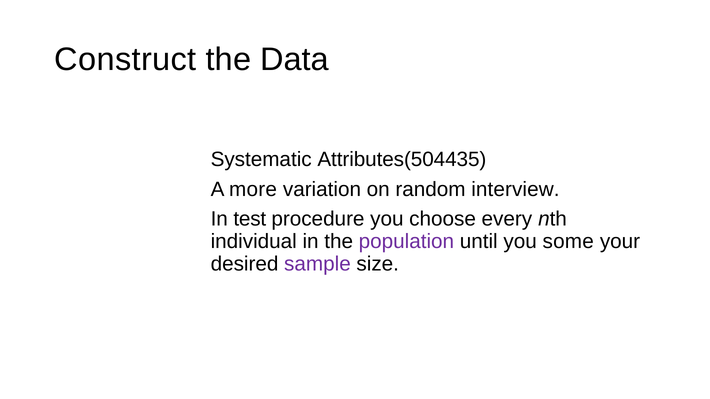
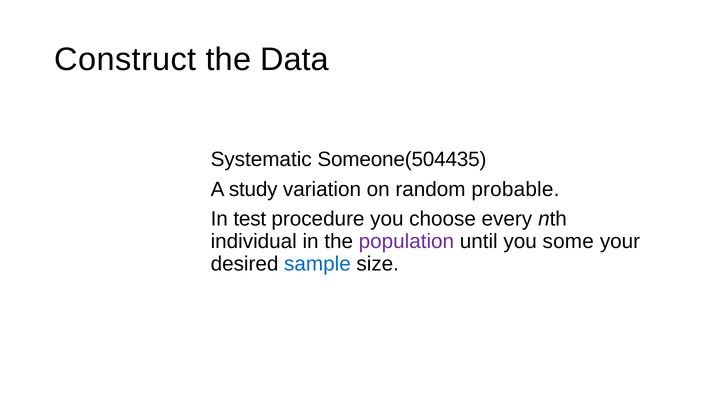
Attributes(504435: Attributes(504435 -> Someone(504435 (402, 160)
more: more -> study (253, 189)
interview: interview -> probable (515, 189)
sample colour: purple -> blue (317, 264)
